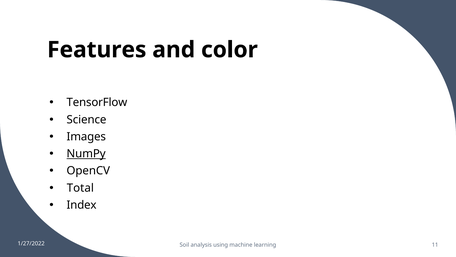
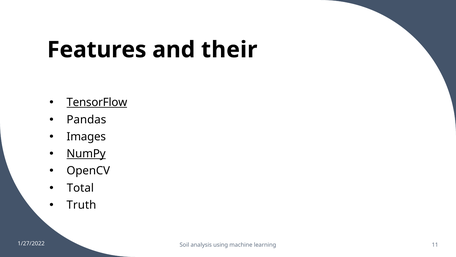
color: color -> their (229, 50)
TensorFlow underline: none -> present (97, 102)
Science: Science -> Pandas (86, 119)
Index: Index -> Truth (81, 205)
